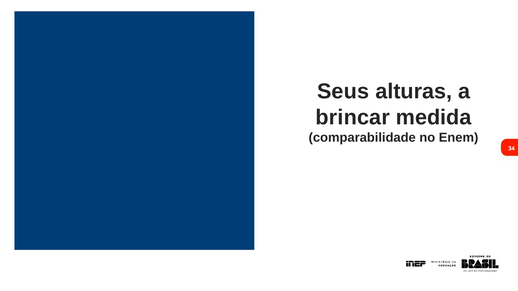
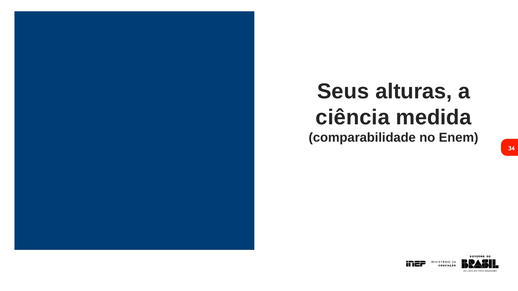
brincar: brincar -> ciência (353, 118)
